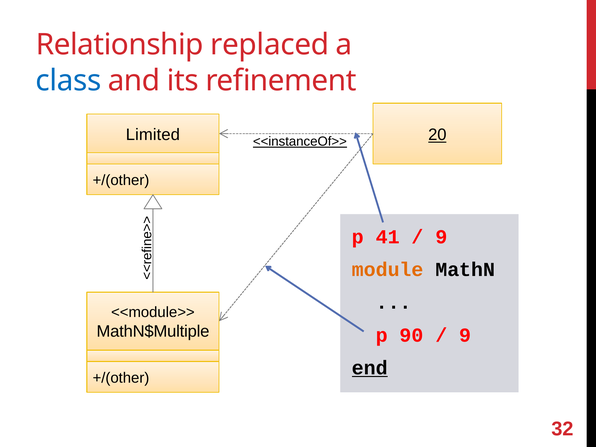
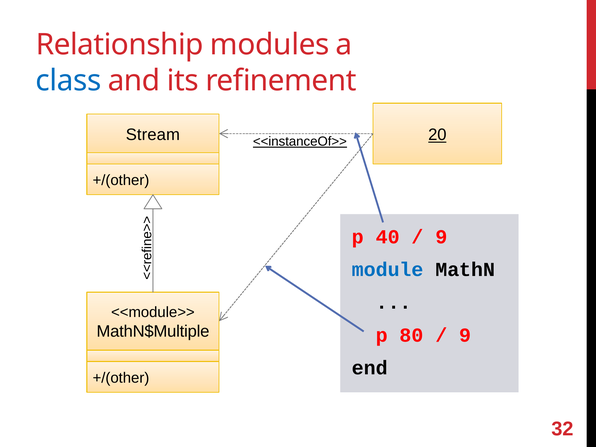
replaced: replaced -> modules (270, 45)
Limited: Limited -> Stream (153, 135)
41: 41 -> 40 (388, 237)
module colour: orange -> blue (388, 270)
90: 90 -> 80 (412, 335)
end underline: present -> none (370, 368)
